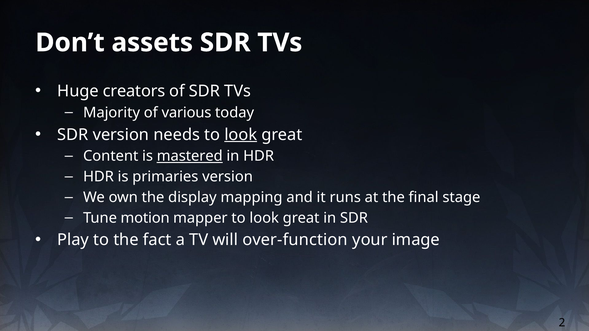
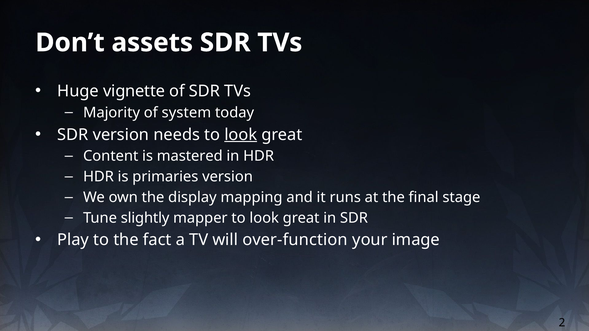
creators: creators -> vignette (134, 91)
various: various -> system (186, 113)
mastered underline: present -> none (190, 156)
motion: motion -> slightly (145, 218)
